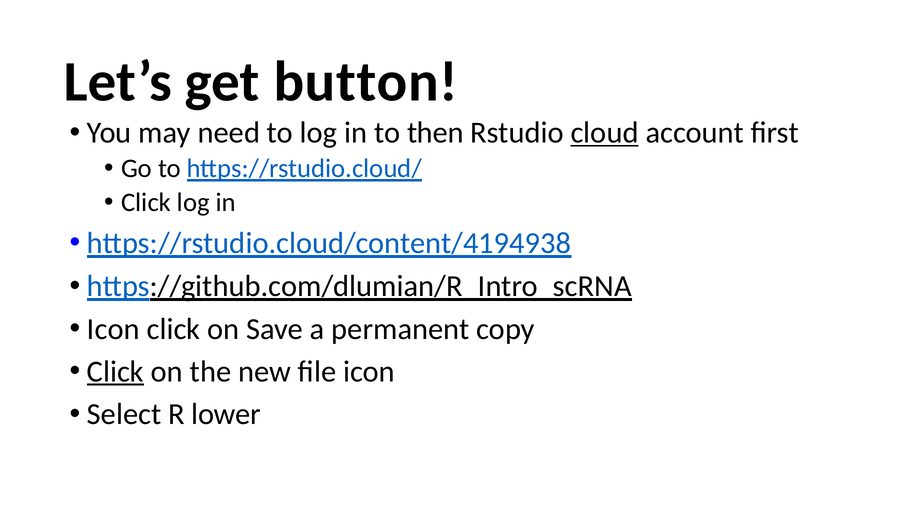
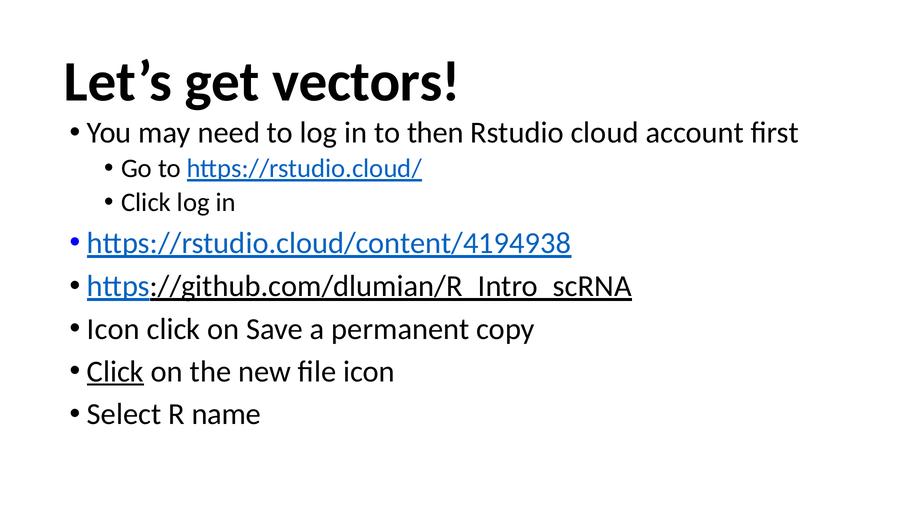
button: button -> vectors (366, 82)
cloud underline: present -> none (605, 132)
lower: lower -> name (226, 414)
